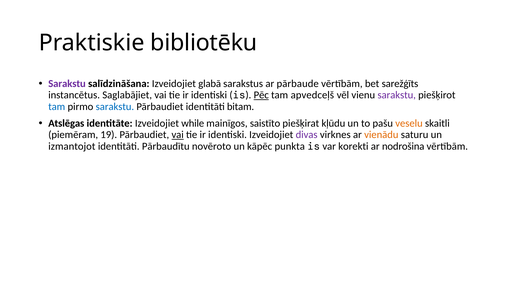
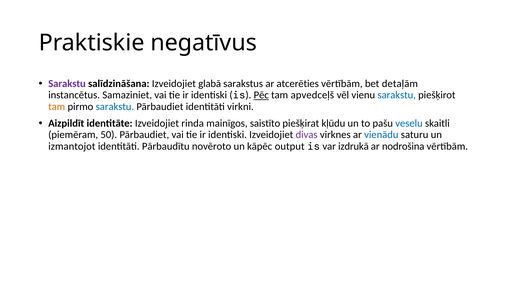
bibliotēku: bibliotēku -> negatīvus (204, 43)
pārbaude: pārbaude -> atcerēties (298, 84)
sarežģīts: sarežģīts -> detaļām (400, 84)
Saglabājiet: Saglabājiet -> Samaziniet (127, 95)
sarakstu colour: purple -> blue (397, 95)
tam colour: blue -> orange (57, 107)
bitam: bitam -> virkni (240, 107)
Atslēgas: Atslēgas -> Aizpildīt (66, 123)
while: while -> rinda (193, 123)
veselu colour: orange -> blue (409, 123)
19: 19 -> 50 (109, 135)
vai underline: present -> none (178, 135)
vienādu colour: orange -> blue (381, 135)
punkta: punkta -> output (290, 146)
korekti: korekti -> izdrukā (353, 146)
